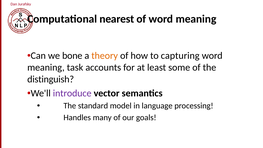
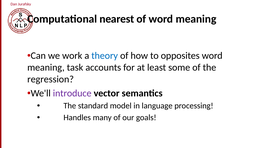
bone: bone -> work (72, 56)
theory colour: orange -> blue (105, 56)
capturing: capturing -> opposites (180, 56)
distinguish: distinguish -> regression (51, 79)
